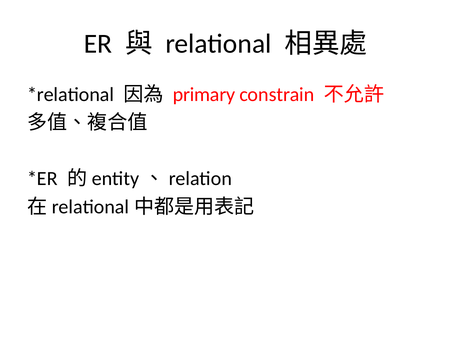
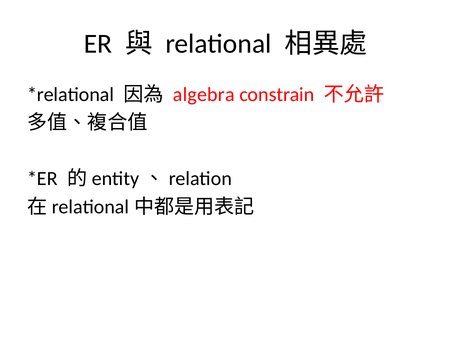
primary: primary -> algebra (204, 95)
